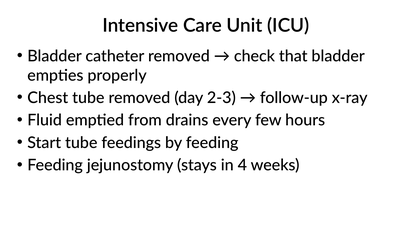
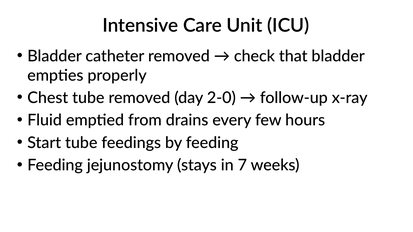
2-3: 2-3 -> 2-0 (221, 98)
4: 4 -> 7 (242, 166)
